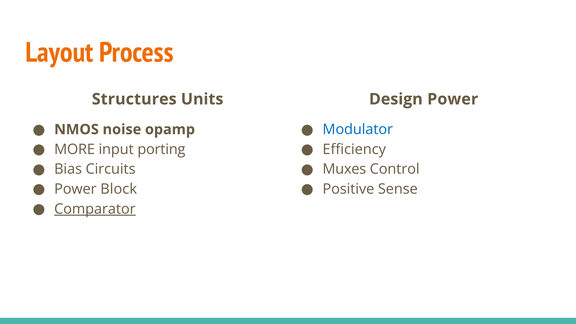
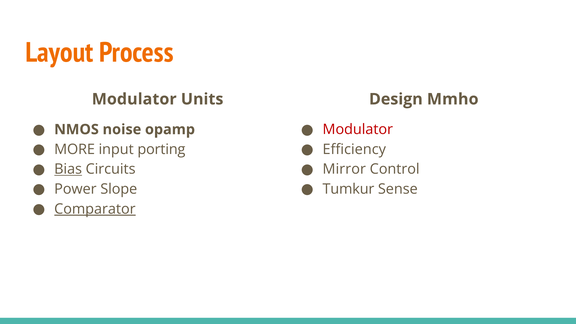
Structures: Structures -> Modulator (134, 99)
Design Power: Power -> Mmho (453, 99)
Modulator colour: blue -> red (358, 129)
Bias underline: none -> present (68, 169)
Muxes: Muxes -> Mirror (344, 169)
Block: Block -> Slope (119, 189)
Positive: Positive -> Tumkur (348, 189)
